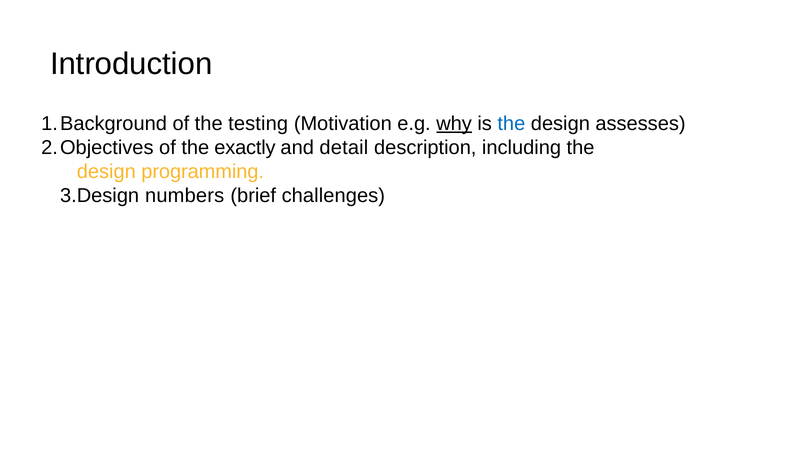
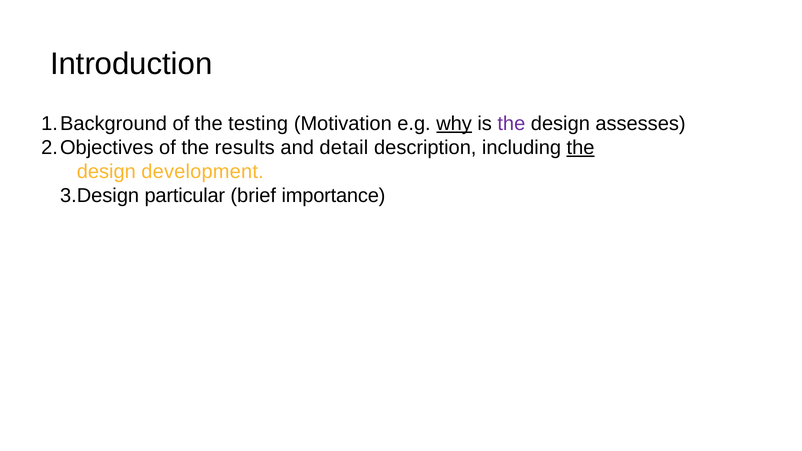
the colour: blue -> purple (511, 124)
exactly: exactly -> results (245, 148)
the underline: none -> present (580, 148)
programming: programming -> development (203, 172)
numbers: numbers -> particular (185, 196)
challenges: challenges -> importance (333, 196)
